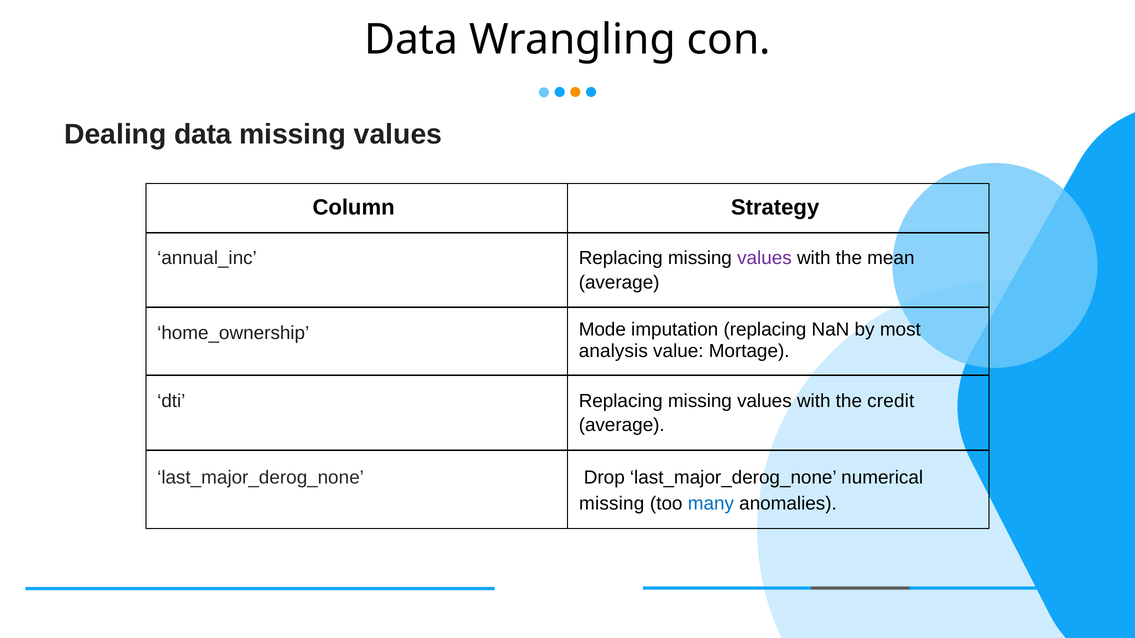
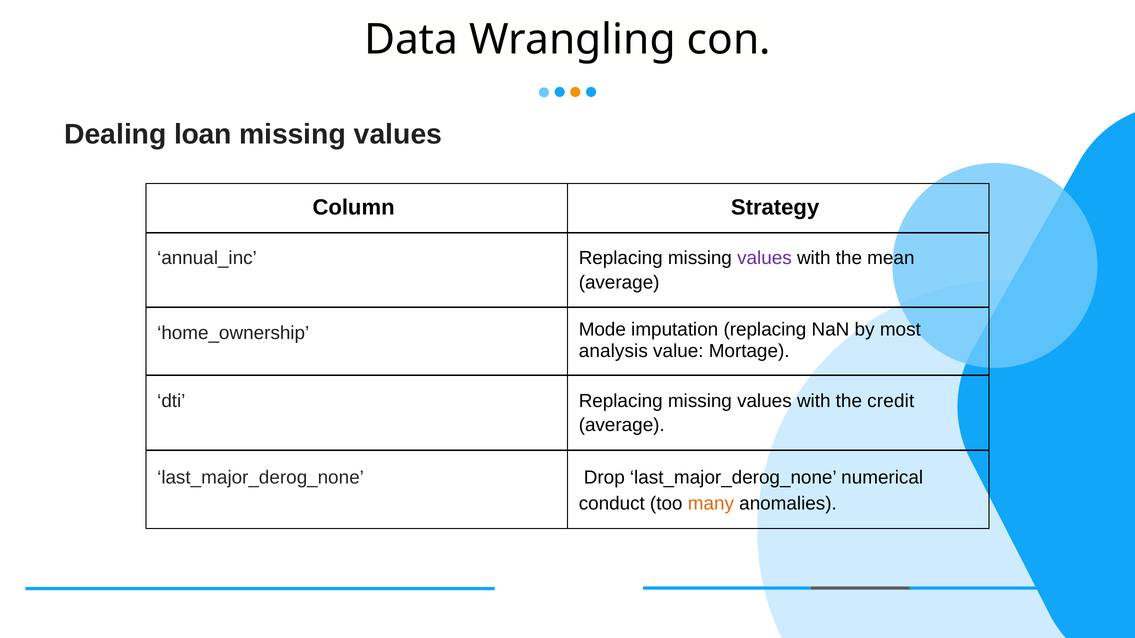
Dealing data: data -> loan (203, 134)
missing: missing -> conduct (612, 504)
many colour: blue -> orange (711, 504)
